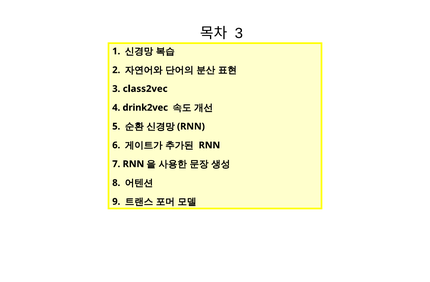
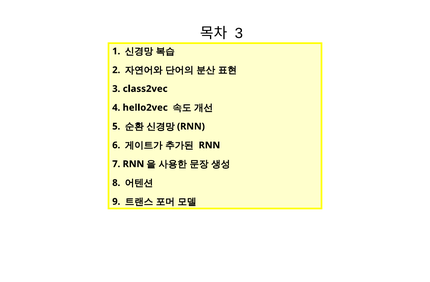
drink2vec: drink2vec -> hello2vec (145, 108)
